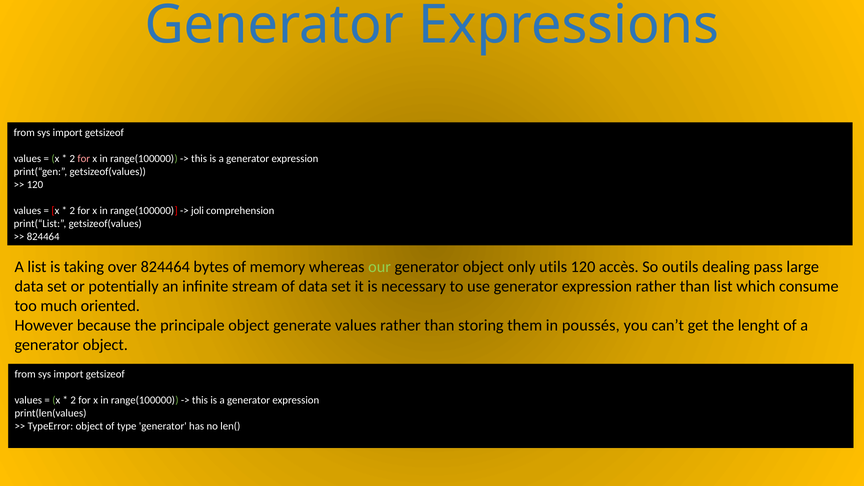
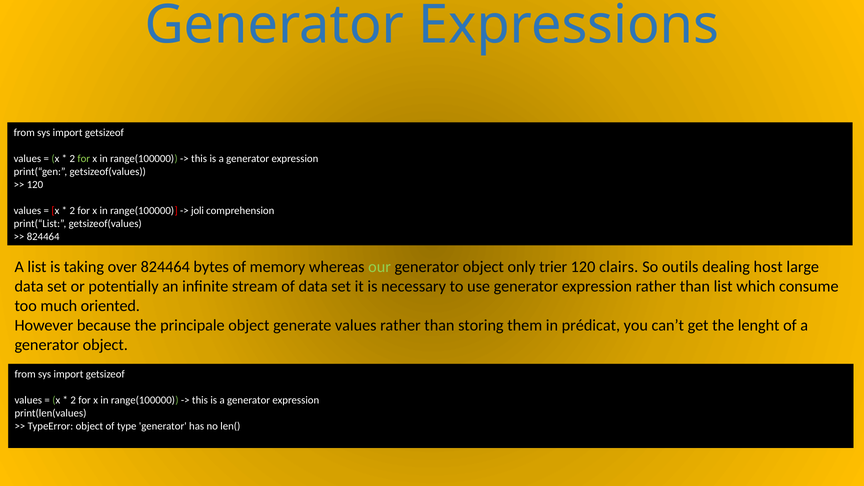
for colour: pink -> light green (84, 159)
utils: utils -> trier (553, 267)
accès: accès -> clairs (619, 267)
pass: pass -> host (768, 267)
poussés: poussés -> prédicat (591, 325)
